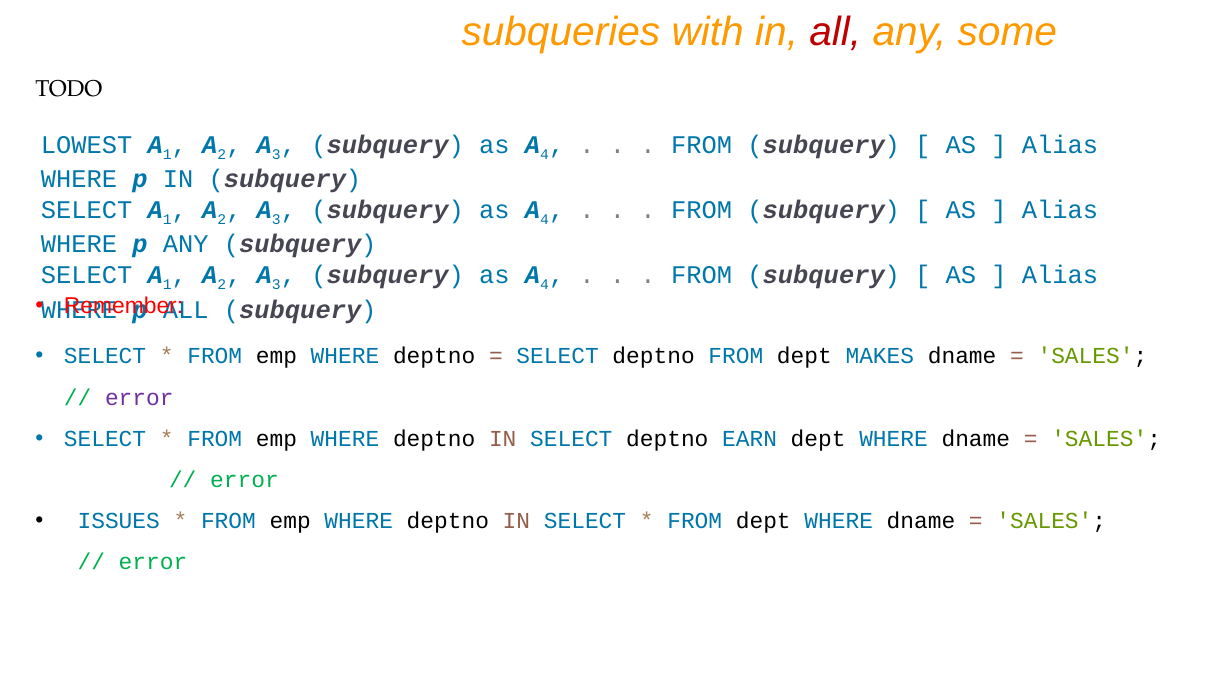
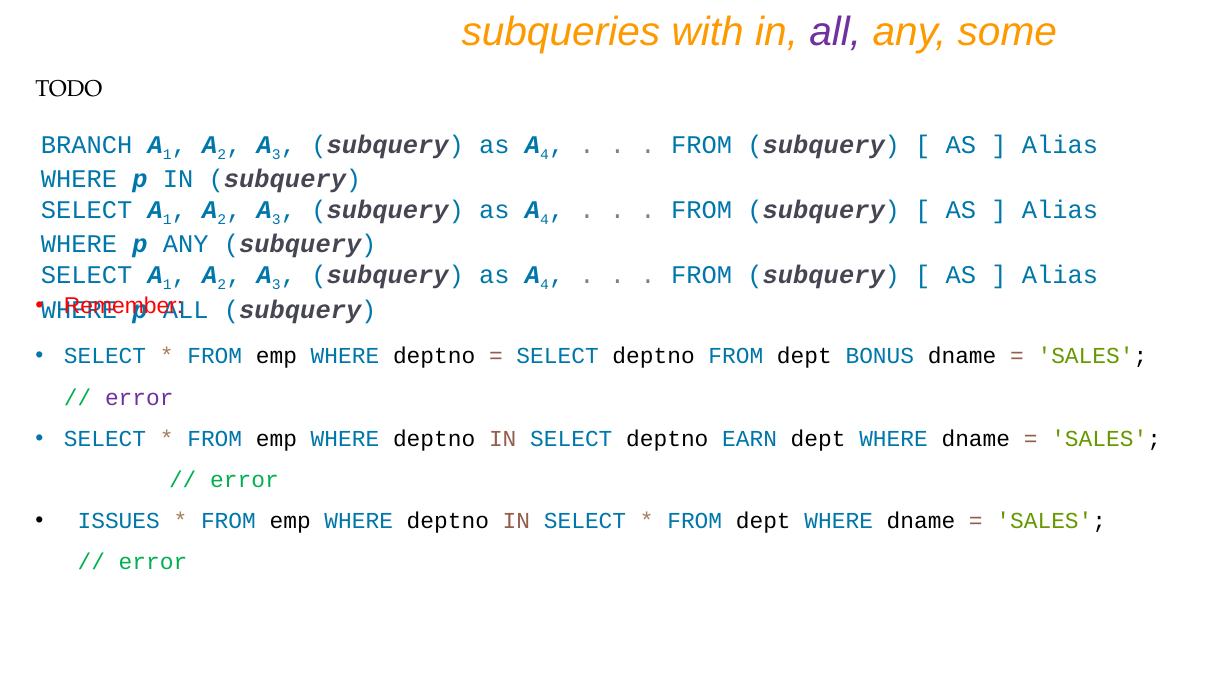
all colour: red -> purple (835, 32)
LOWEST: LOWEST -> BRANCH (87, 145)
MAKES: MAKES -> BONUS (880, 356)
